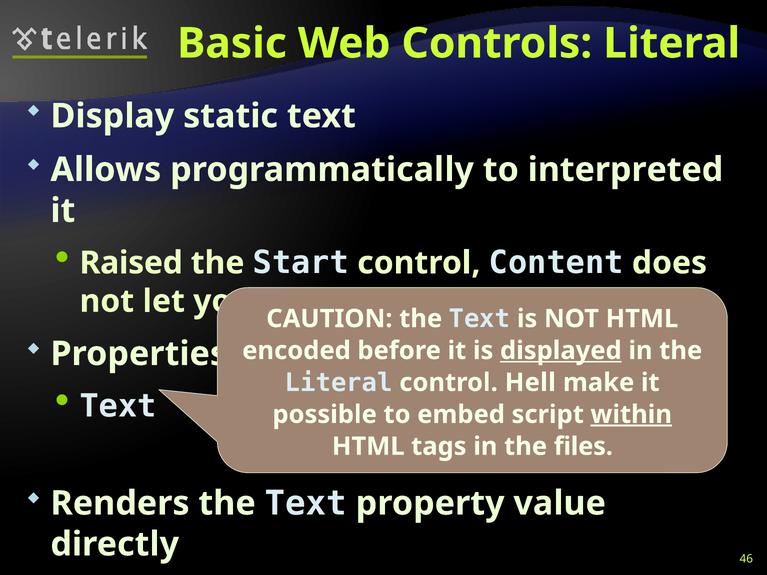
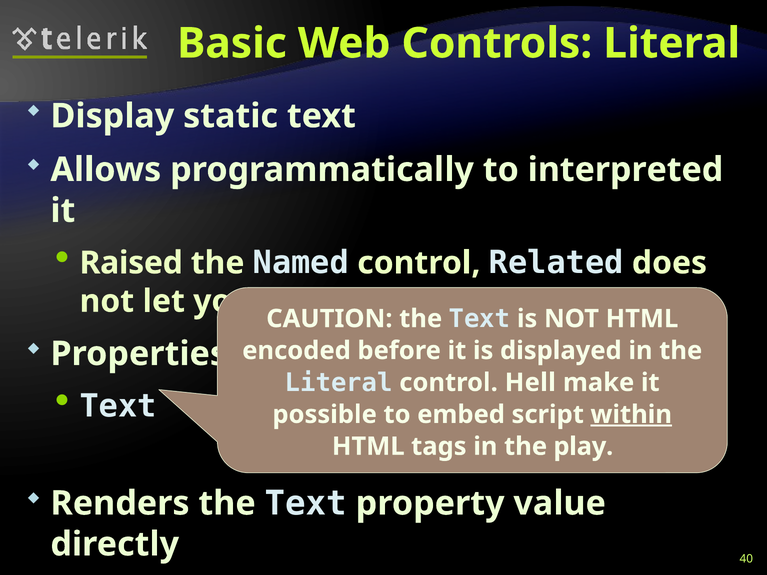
Start: Start -> Named (301, 263)
control Content: Content -> Related (556, 263)
displayed underline: present -> none (561, 351)
files: files -> play (583, 447)
46: 46 -> 40 (746, 559)
